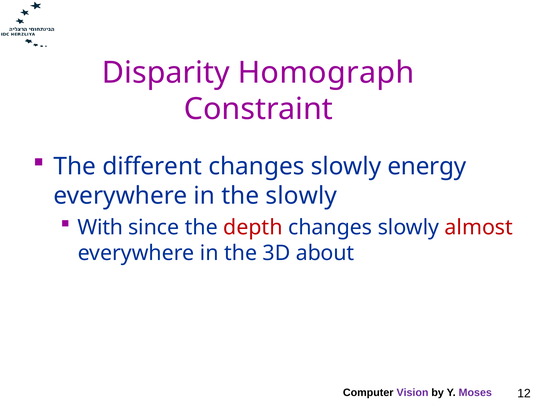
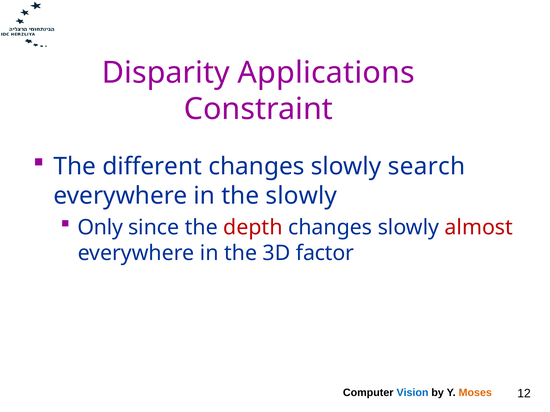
Homograph: Homograph -> Applications (326, 73)
energy: energy -> search (427, 167)
With: With -> Only (100, 228)
about: about -> factor (325, 253)
Vision colour: purple -> blue (412, 393)
Moses colour: purple -> orange (475, 393)
